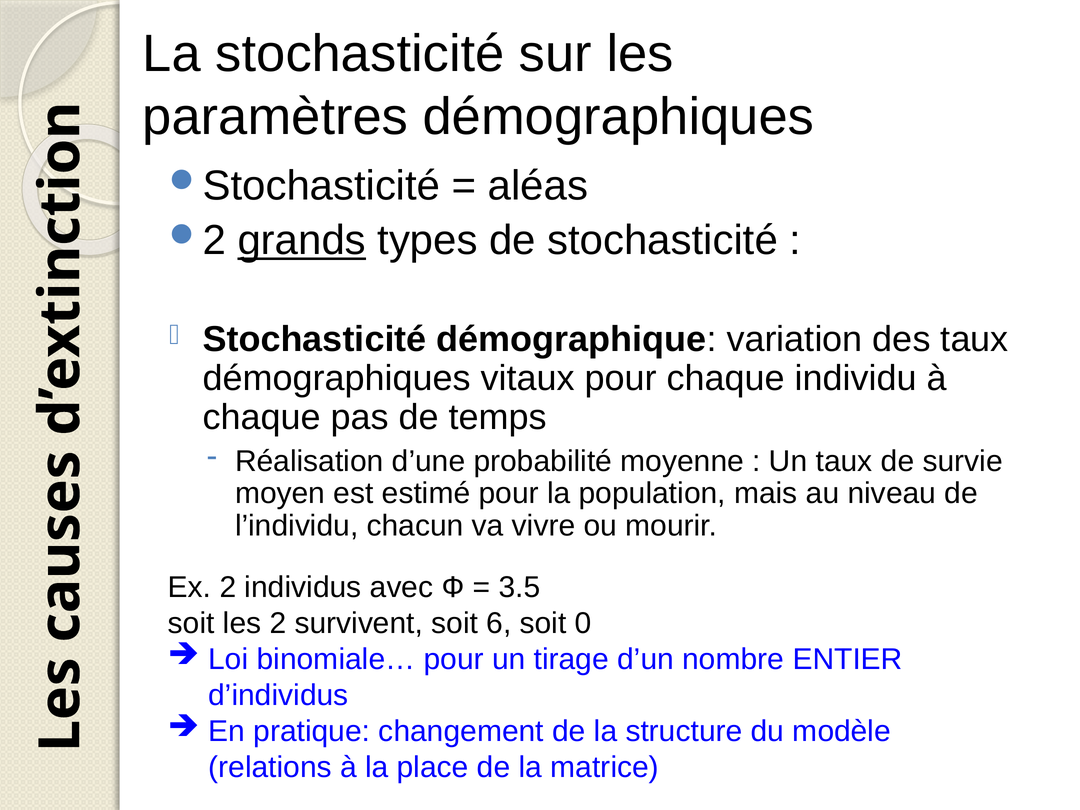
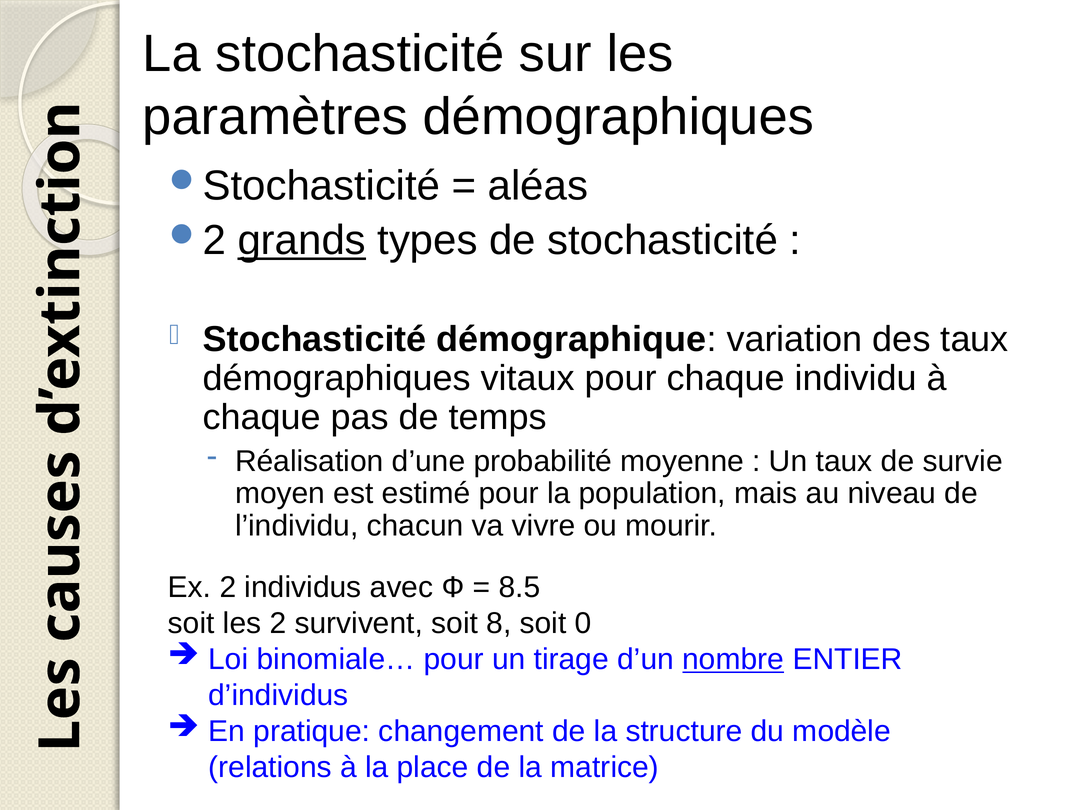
3.5: 3.5 -> 8.5 (519, 587)
6: 6 -> 8 (499, 623)
nombre underline: none -> present (733, 659)
